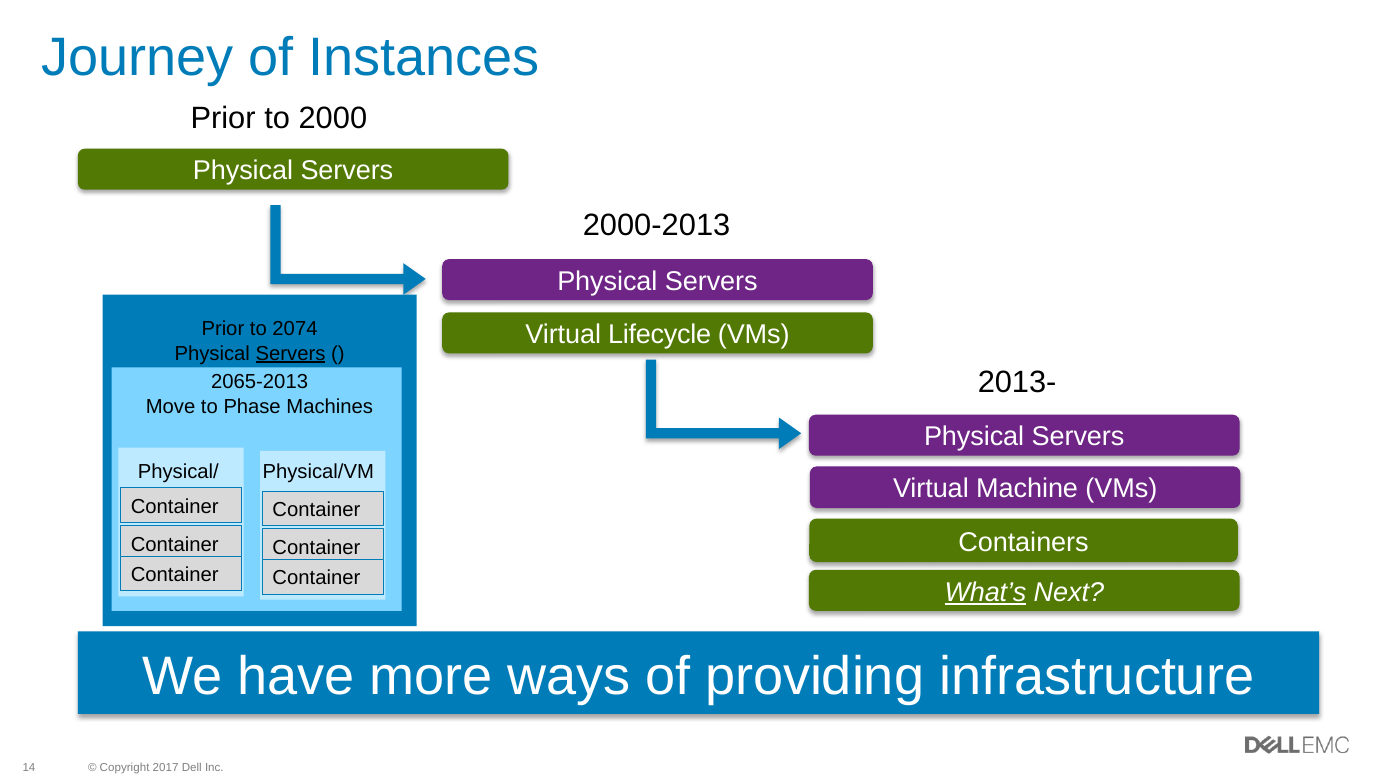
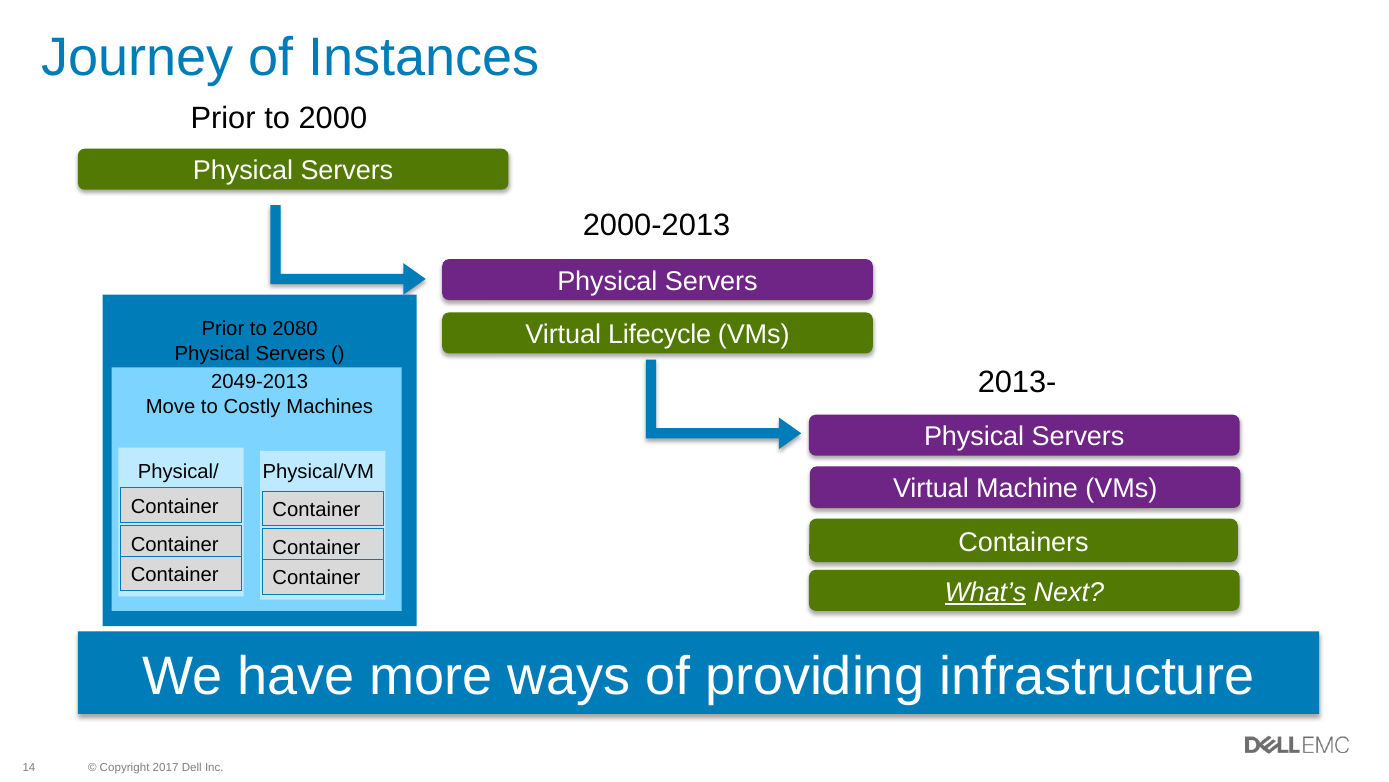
2074: 2074 -> 2080 (295, 329)
Servers underline: present -> none (291, 353)
2065-2013: 2065-2013 -> 2049-2013 (260, 382)
Phase: Phase -> Costly (252, 406)
